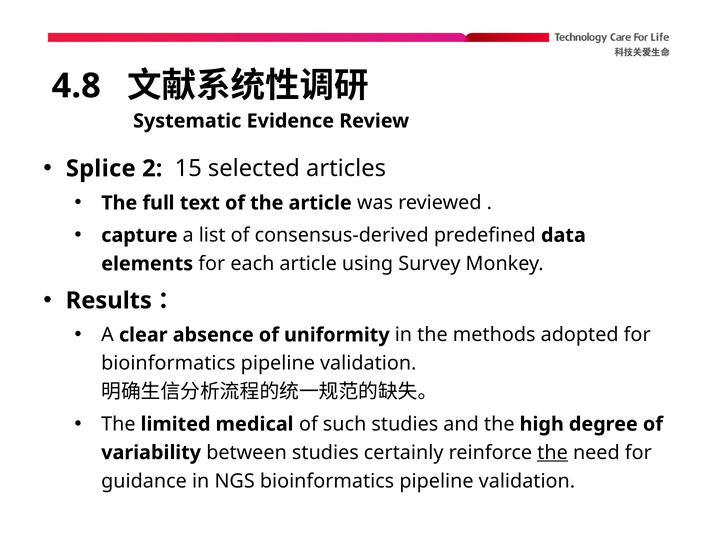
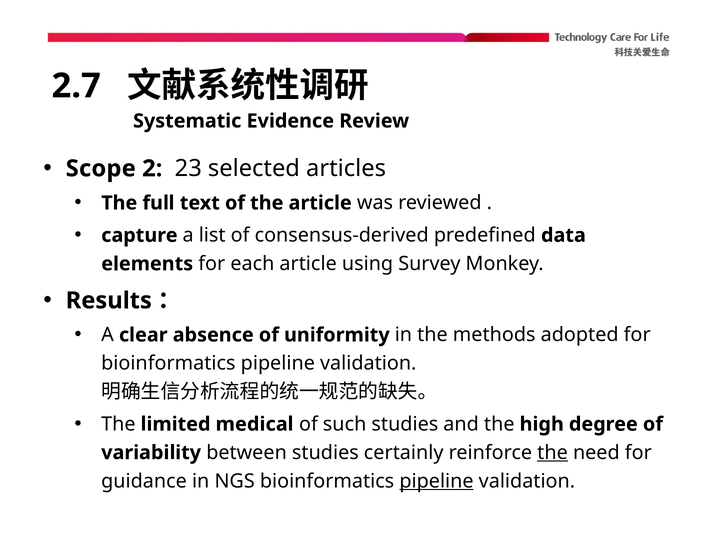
4.8: 4.8 -> 2.7 (76, 86)
Splice: Splice -> Scope (101, 169)
15: 15 -> 23 (188, 169)
pipeline underline: none -> present (436, 481)
